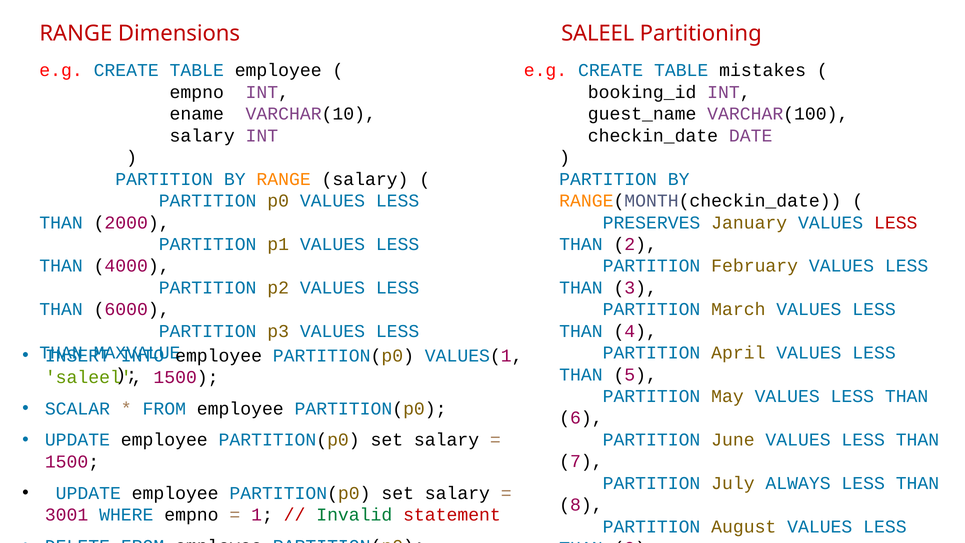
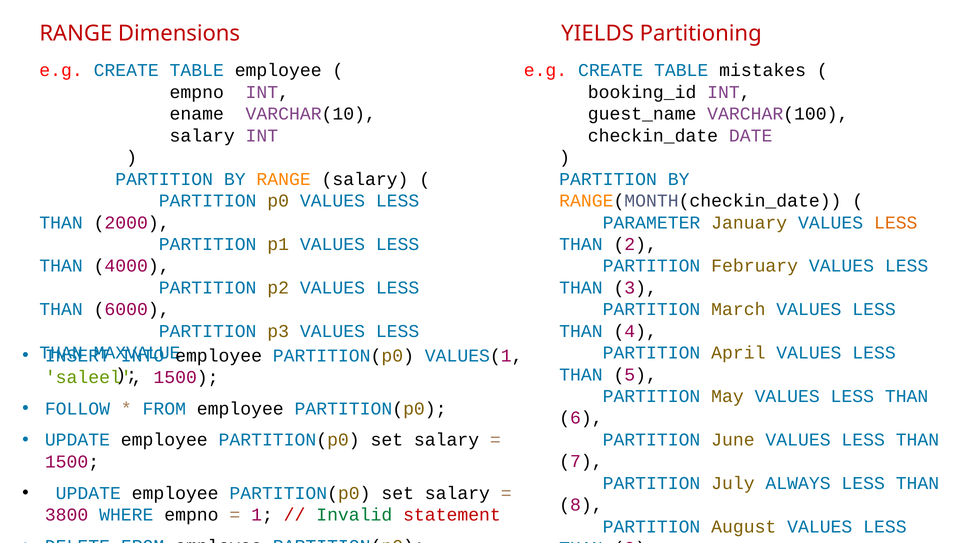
SALEEL: SALEEL -> YIELDS (598, 33)
PRESERVES: PRESERVES -> PARAMETER (651, 222)
LESS colour: red -> orange (896, 222)
SCALAR: SCALAR -> FOLLOW (77, 409)
3001: 3001 -> 3800 (67, 515)
